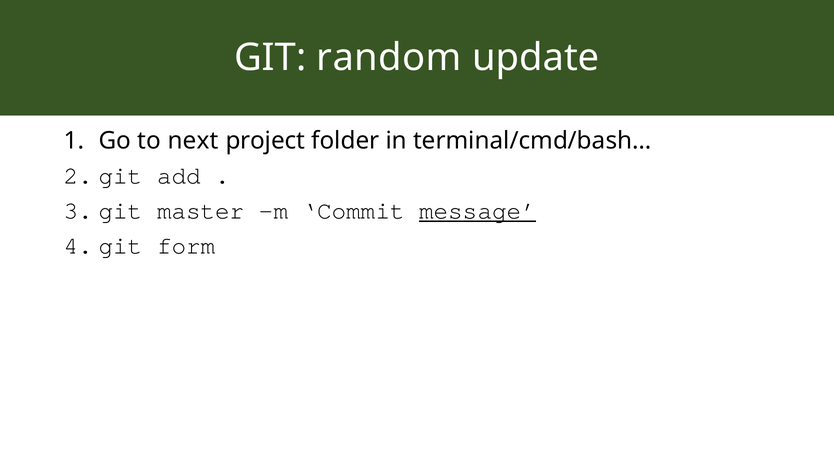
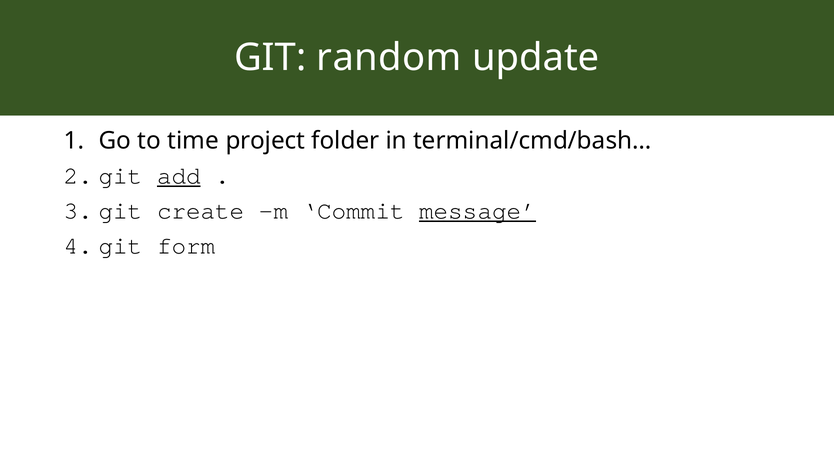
next: next -> time (193, 141)
add underline: none -> present (179, 176)
master: master -> create (201, 211)
